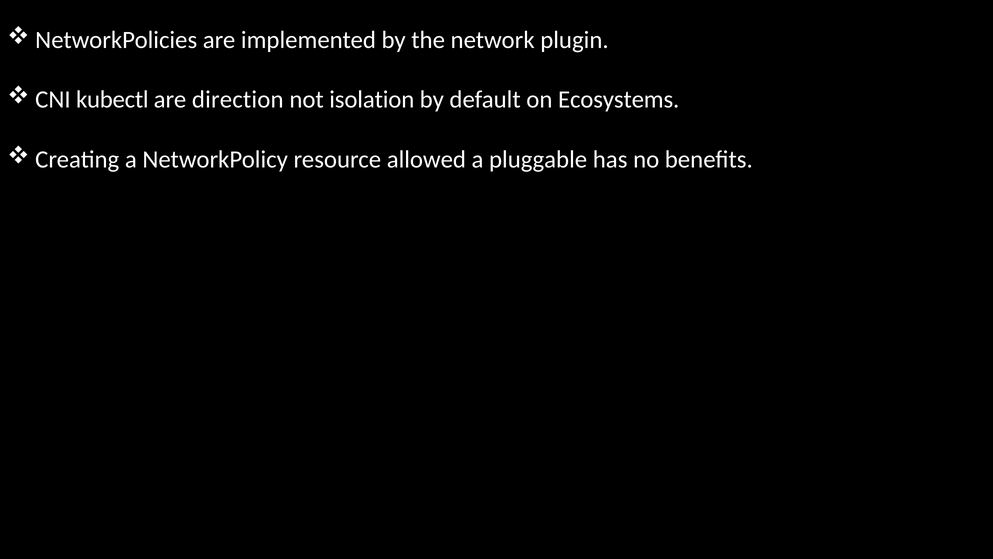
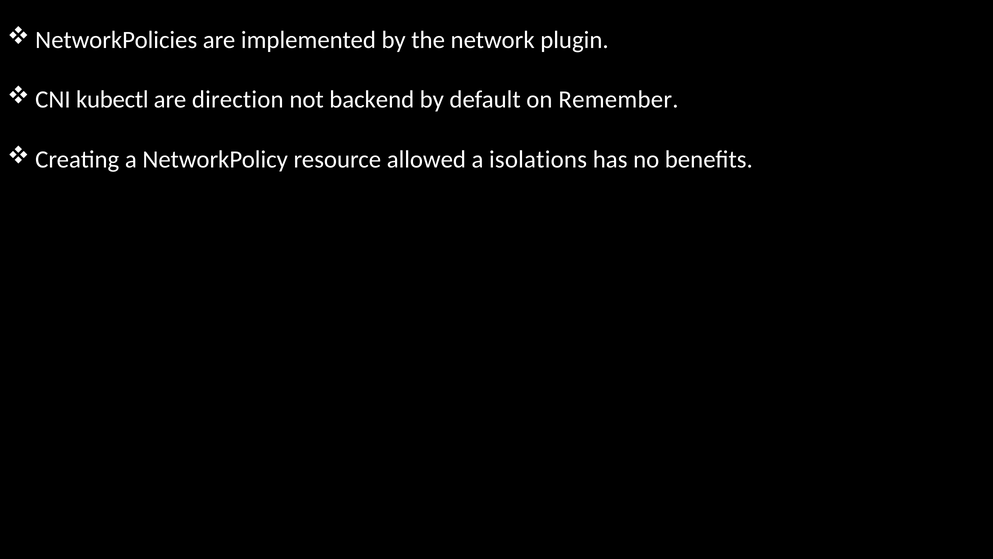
isolation: isolation -> backend (372, 100)
Ecosystems: Ecosystems -> Remember (619, 100)
pluggable: pluggable -> isolations (538, 159)
